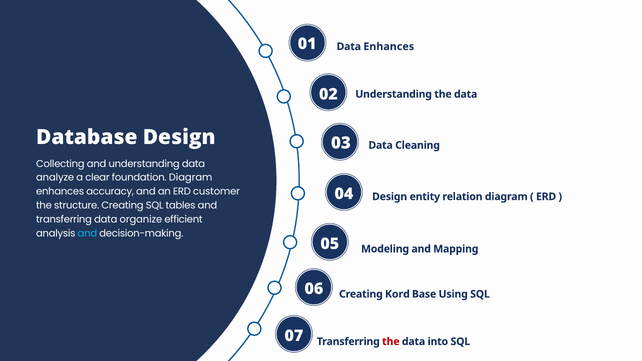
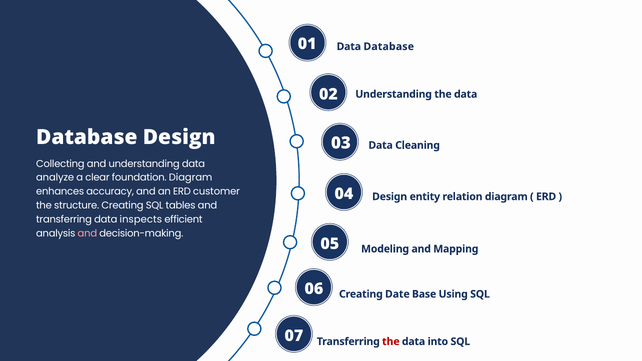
Data Enhances: Enhances -> Database (389, 47)
organize: organize -> inspects (141, 219)
and colour: light blue -> pink (87, 233)
Kord: Kord -> Date (397, 294)
